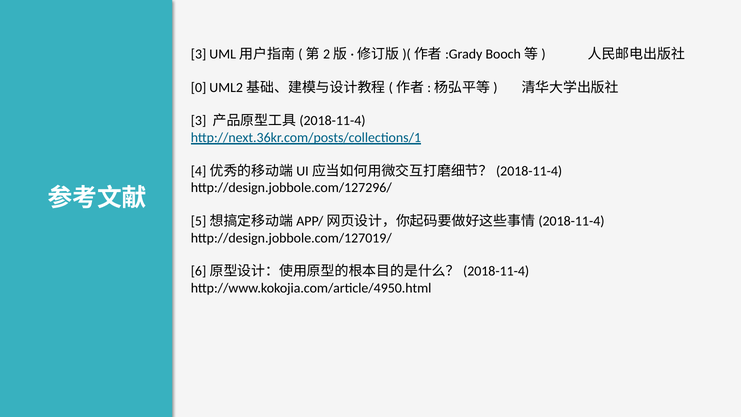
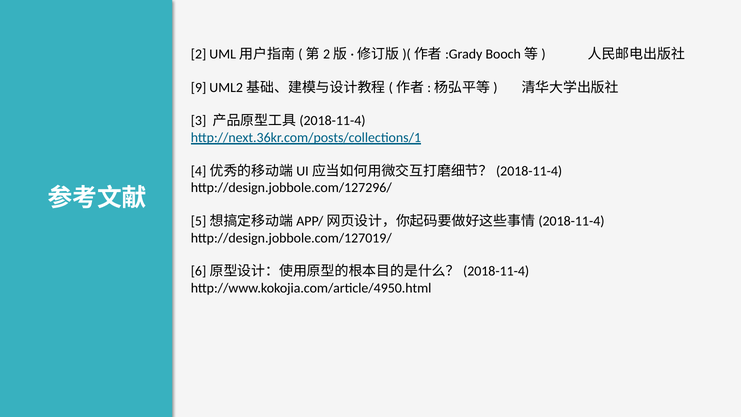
3: 3 -> 2 (199, 54)
0: 0 -> 9 (199, 88)
